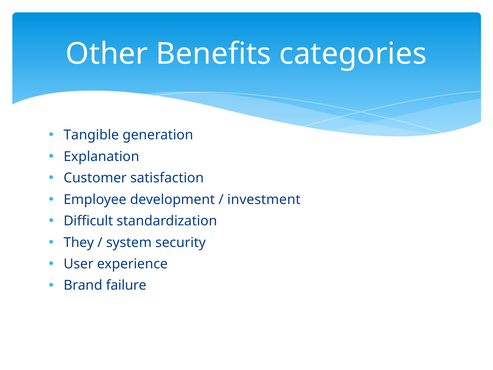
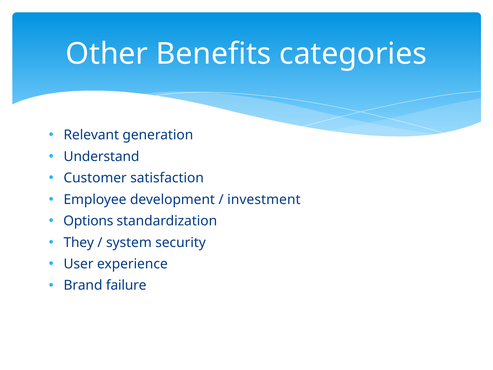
Tangible: Tangible -> Relevant (91, 135)
Explanation: Explanation -> Understand (101, 156)
Difficult: Difficult -> Options (88, 221)
